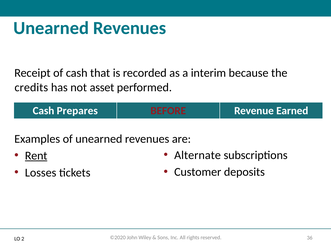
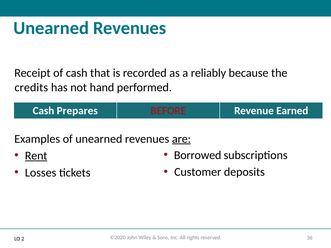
interim: interim -> reliably (208, 73)
asset: asset -> hand (102, 87)
are underline: none -> present (181, 139)
Alternate: Alternate -> Borrowed (198, 155)
